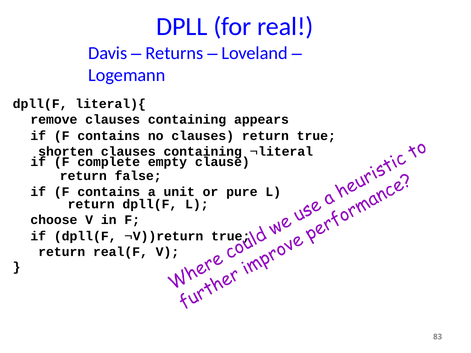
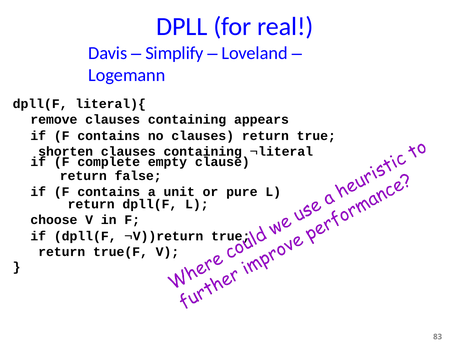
Returns: Returns -> Simplify (174, 53)
real(F: real(F -> true(F (120, 252)
